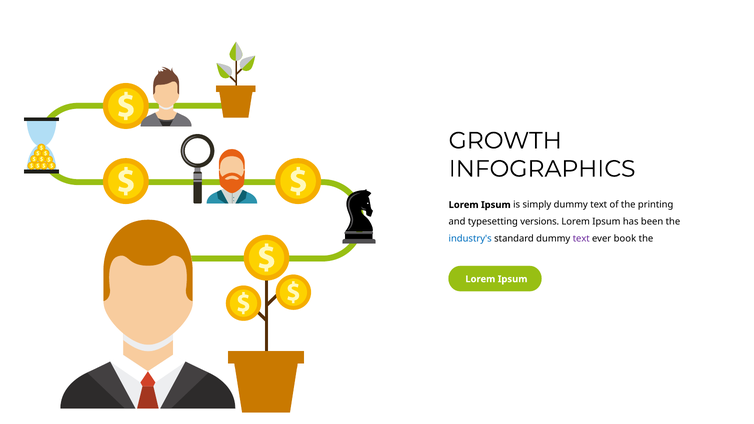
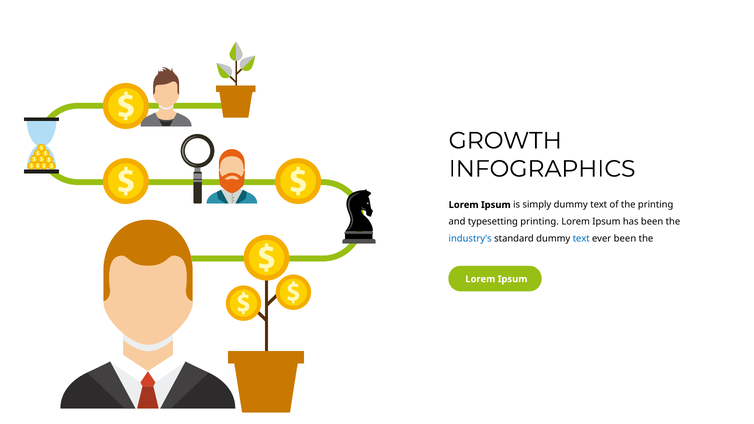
typesetting versions: versions -> printing (540, 222)
text colour: purple -> blue (581, 239)
ever book: book -> been (625, 239)
